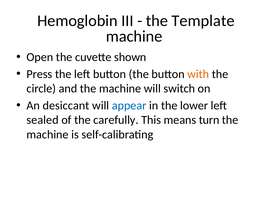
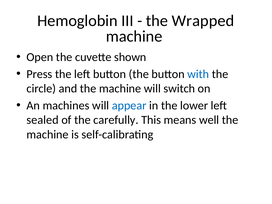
Template: Template -> Wrapped (203, 21)
with colour: orange -> blue (198, 74)
desiccant: desiccant -> machines (66, 105)
turn: turn -> well (209, 120)
